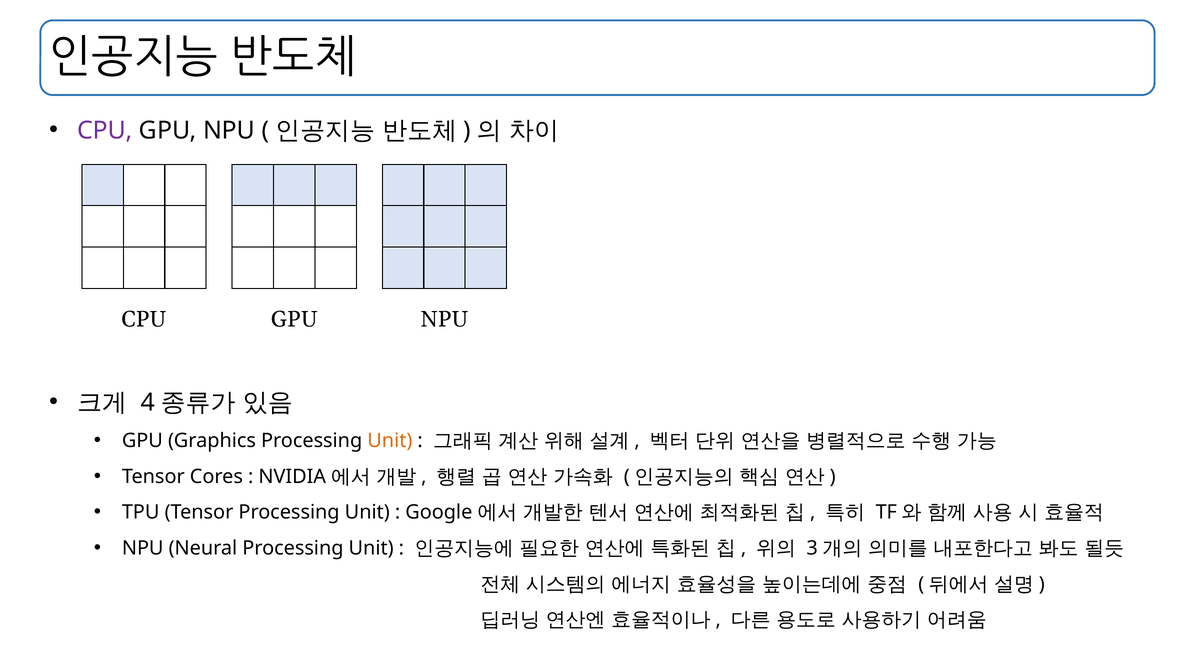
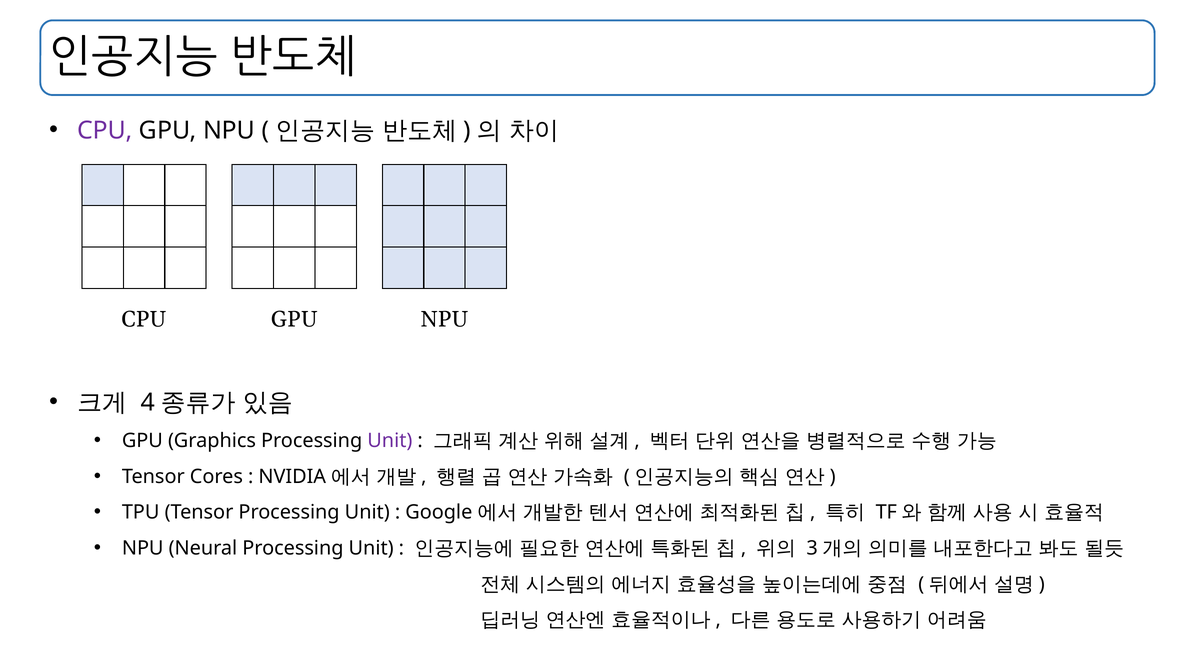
Unit colour: orange -> purple (390, 441)
